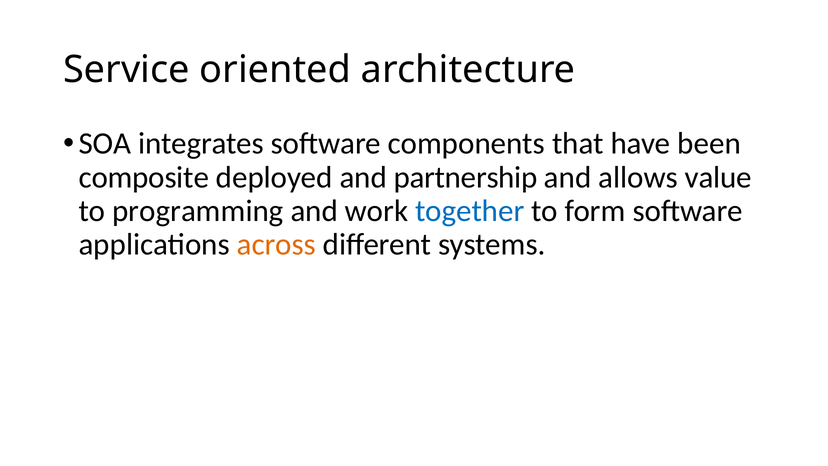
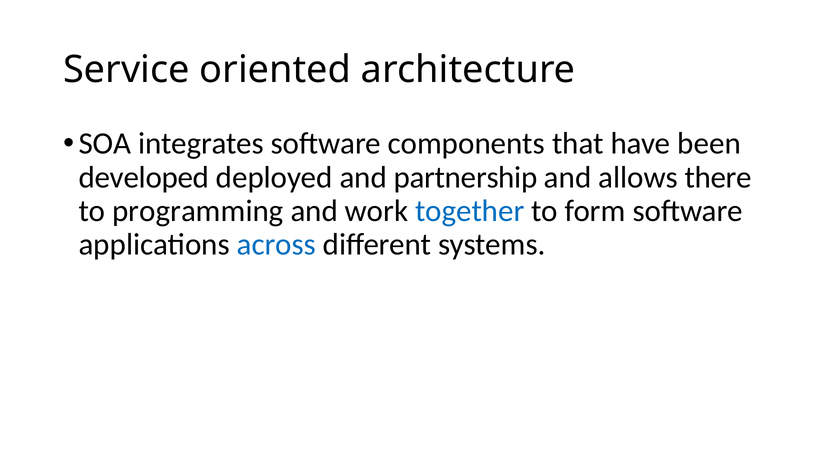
composite: composite -> developed (144, 177)
value: value -> there (718, 177)
across colour: orange -> blue (276, 244)
